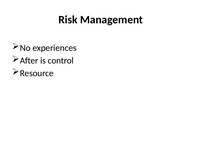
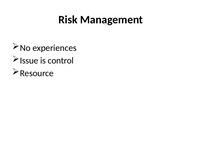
After: After -> Issue (29, 61)
